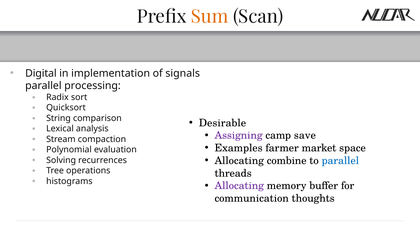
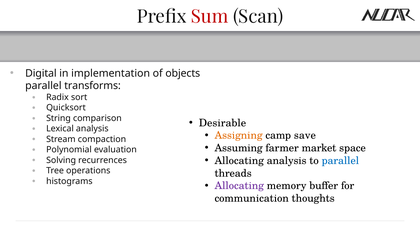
Sum colour: orange -> red (210, 17)
signals: signals -> objects (183, 73)
processing: processing -> transforms (93, 86)
Assigning colour: purple -> orange (239, 136)
Examples: Examples -> Assuming (239, 148)
Allocating combine: combine -> analysis (287, 161)
